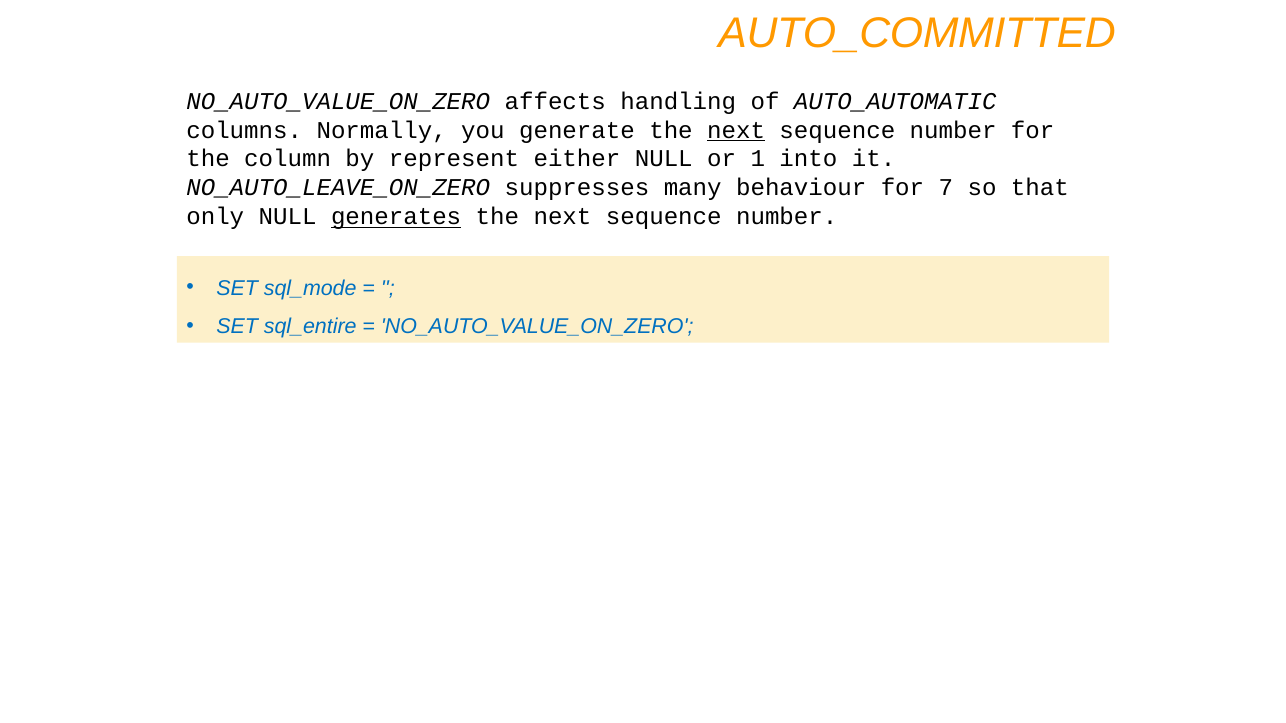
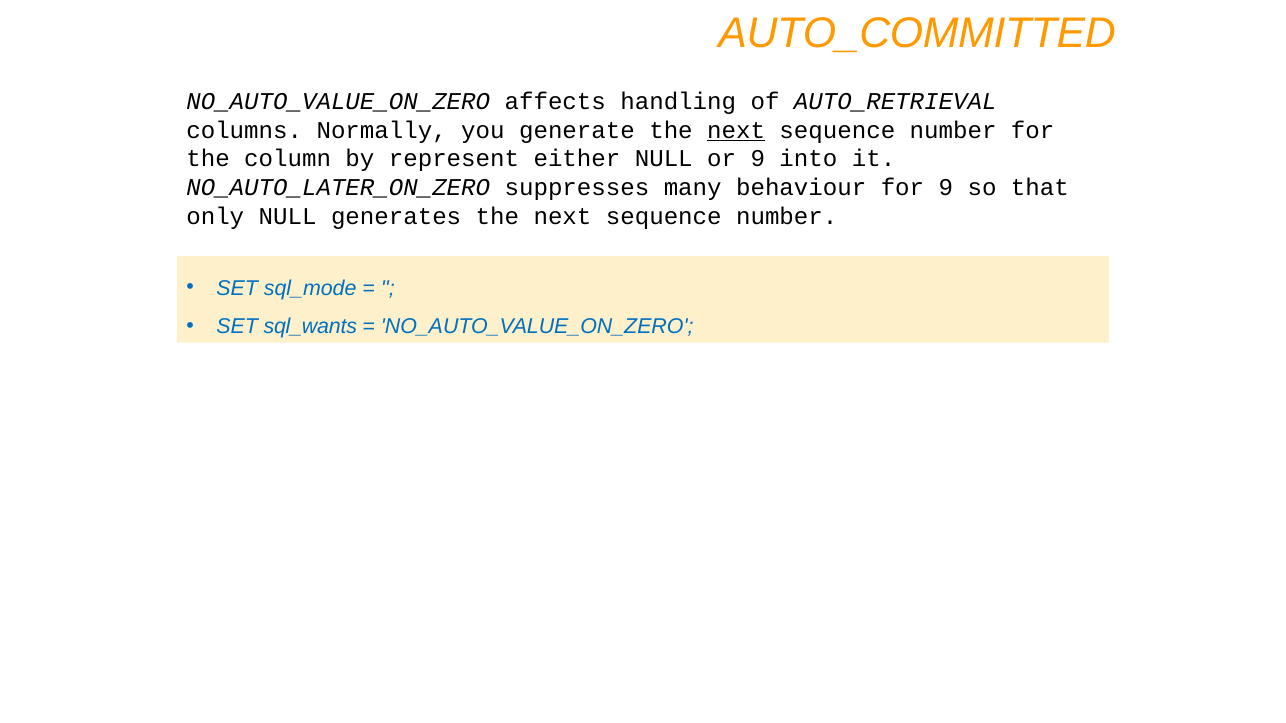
AUTO_AUTOMATIC: AUTO_AUTOMATIC -> AUTO_RETRIEVAL (895, 101)
or 1: 1 -> 9 (758, 159)
NO_AUTO_LEAVE_ON_ZERO: NO_AUTO_LEAVE_ON_ZERO -> NO_AUTO_LATER_ON_ZERO (338, 188)
for 7: 7 -> 9 (946, 188)
generates underline: present -> none (396, 217)
sql_entire: sql_entire -> sql_wants (310, 327)
